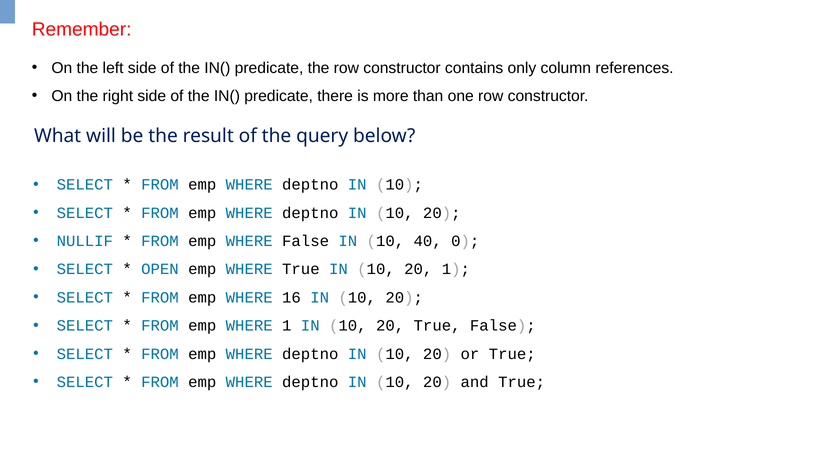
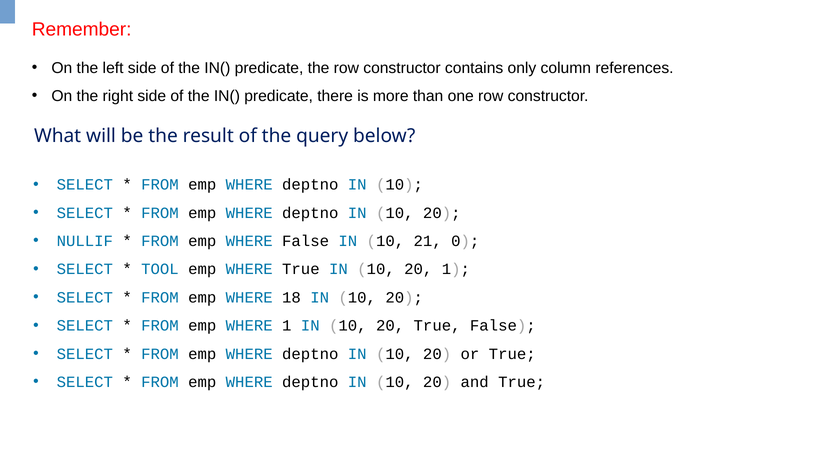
40: 40 -> 21 (428, 241)
OPEN: OPEN -> TOOL (160, 269)
16: 16 -> 18 (291, 297)
